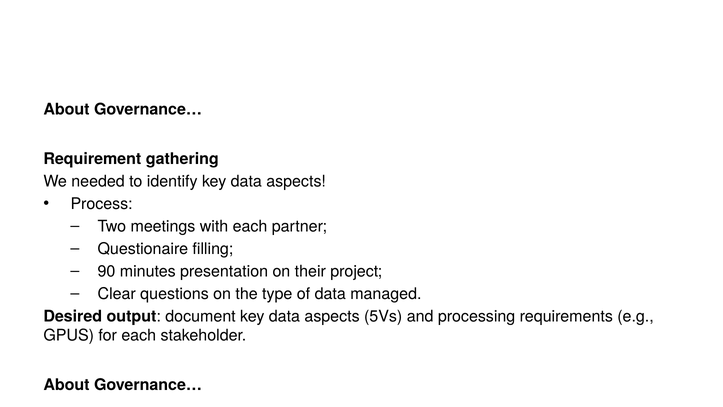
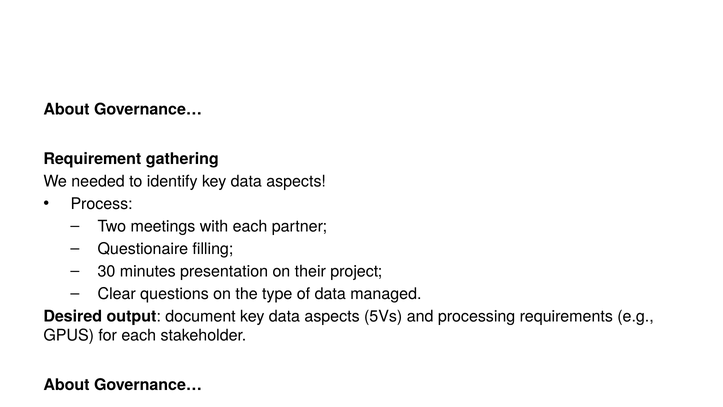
90: 90 -> 30 (106, 271)
